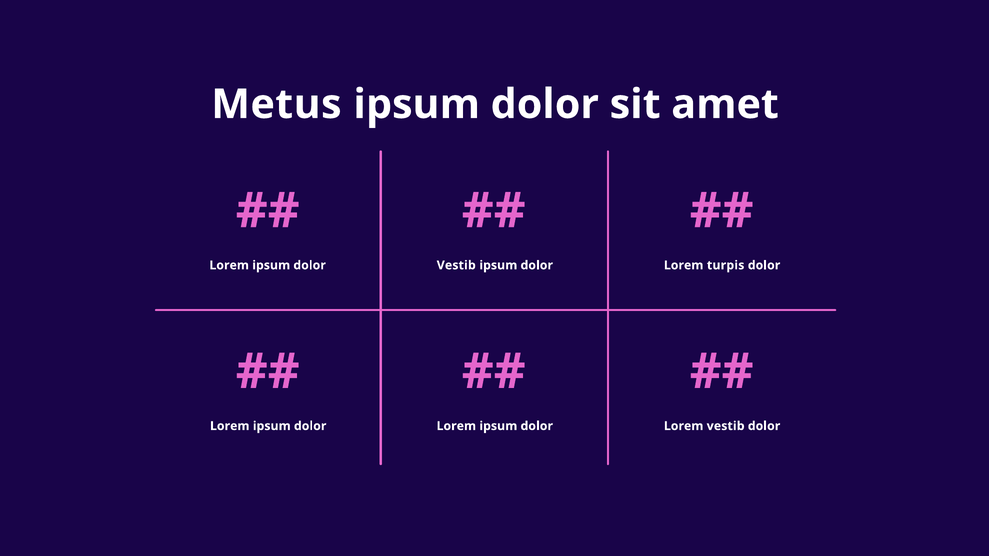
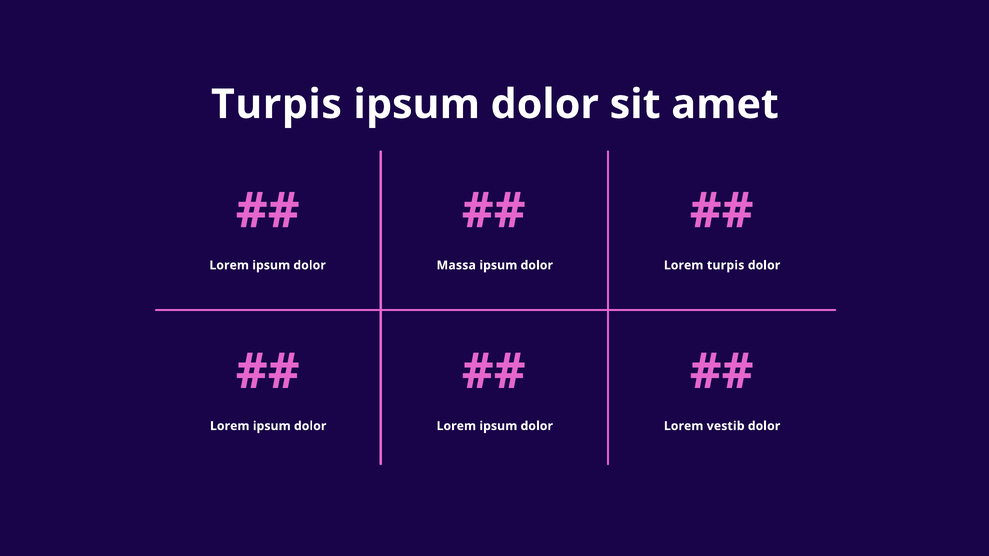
Metus: Metus -> Turpis (276, 104)
Vestib: Vestib -> Massa (456, 265)
